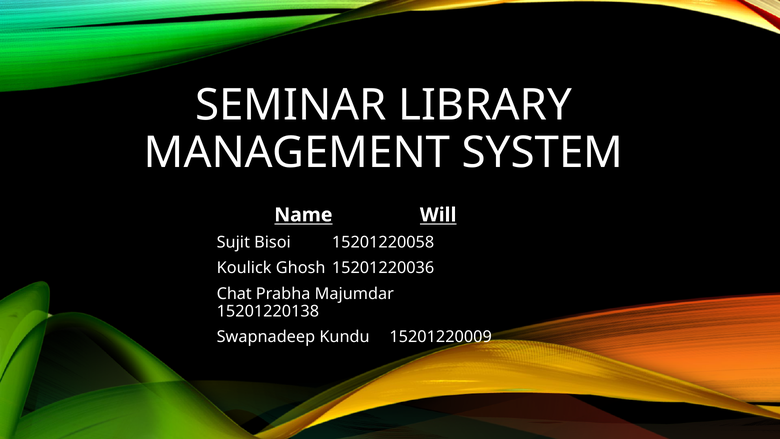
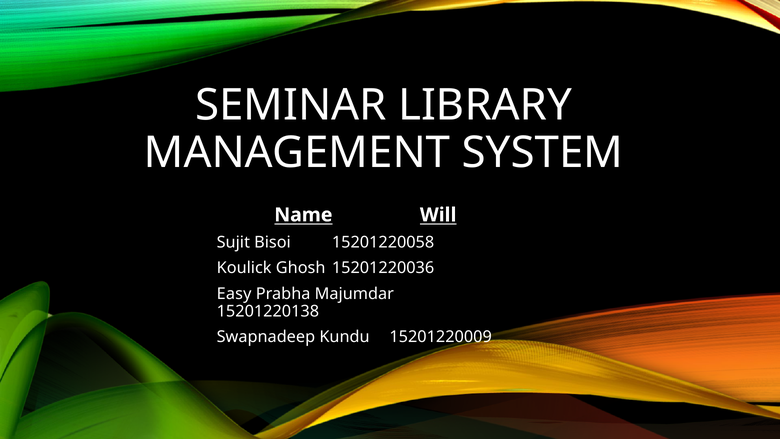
Chat: Chat -> Easy (234, 294)
